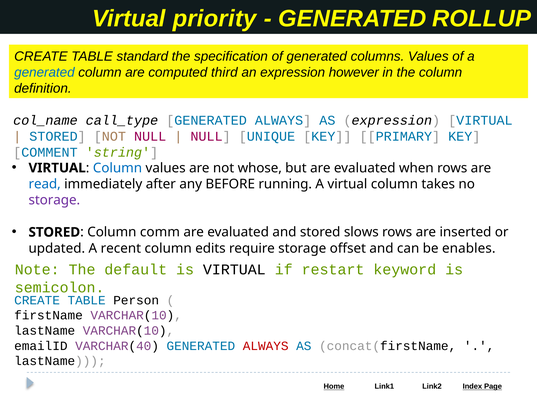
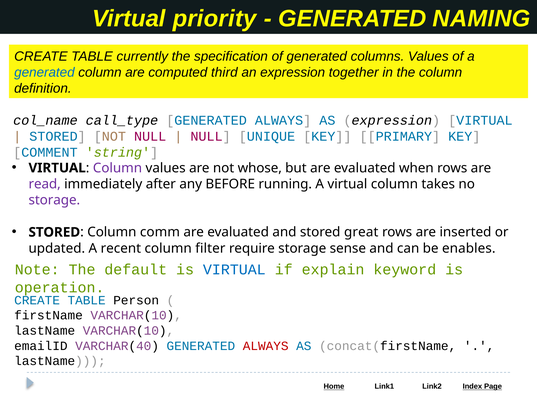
ROLLUP: ROLLUP -> NAMING (482, 19)
standard: standard -> currently (142, 56)
however: however -> together (354, 72)
Column colour: blue -> purple (117, 168)
read colour: blue -> purple (45, 184)
slows: slows -> great (361, 233)
edits: edits -> filter (210, 249)
offset: offset -> sense (348, 249)
VIRTUAL colour: black -> blue (234, 270)
restart: restart -> explain (333, 270)
semicolon: semicolon -> operation (60, 288)
